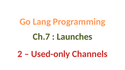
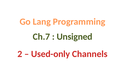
Launches: Launches -> Unsigned (75, 37)
